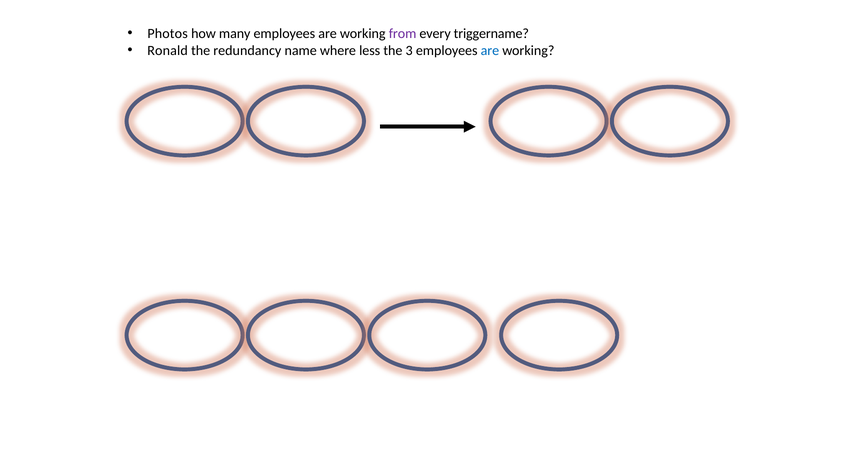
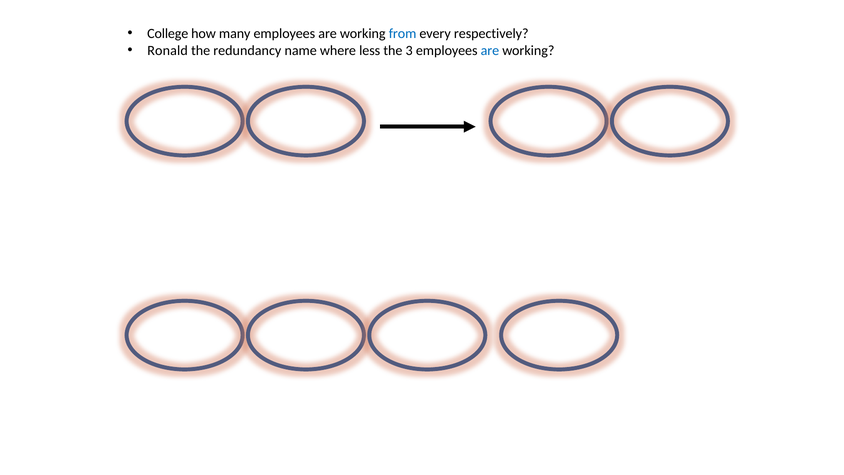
Photos: Photos -> College (168, 34)
from colour: purple -> blue (403, 34)
triggername: triggername -> respectively (491, 34)
